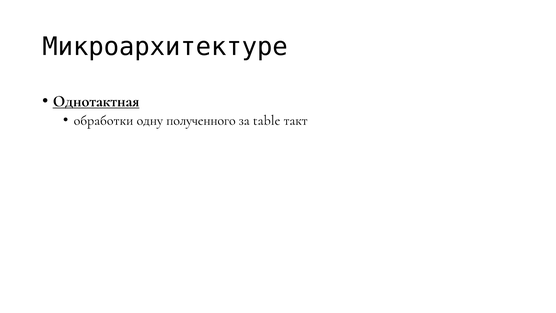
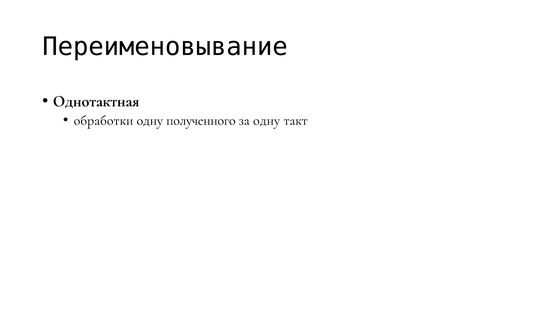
Микроархитектуре: Микроархитектуре -> Переименовывание (165, 47)
Однотактная underline: present -> none (96, 101)
за table: table -> одну (267, 120)
